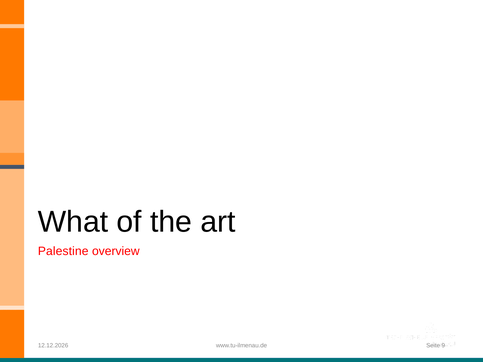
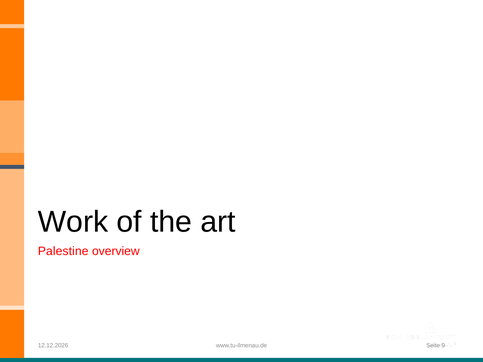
What: What -> Work (73, 222)
